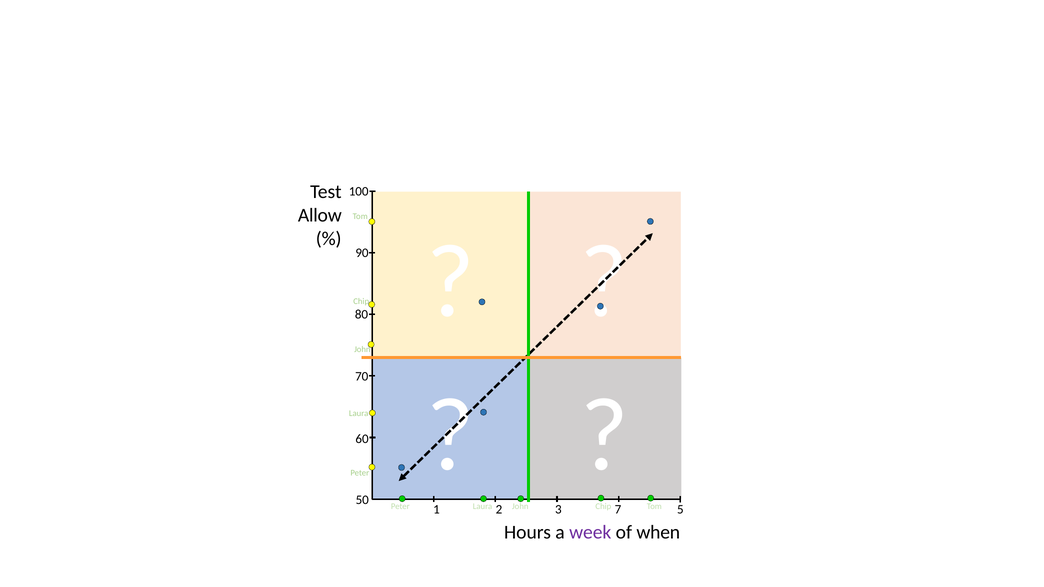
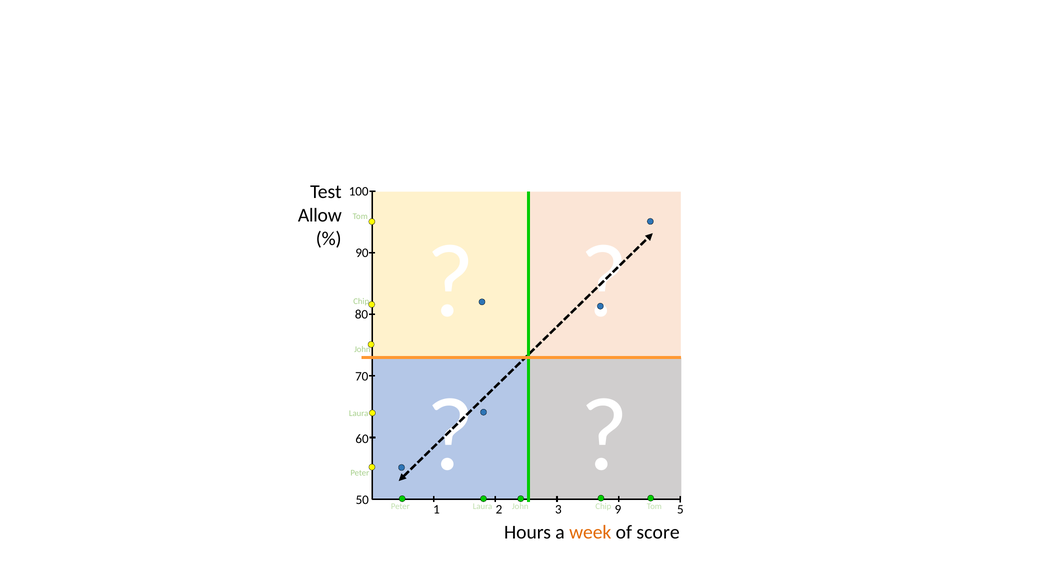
7: 7 -> 9 (618, 510)
week colour: purple -> orange (590, 532)
when: when -> score (658, 532)
